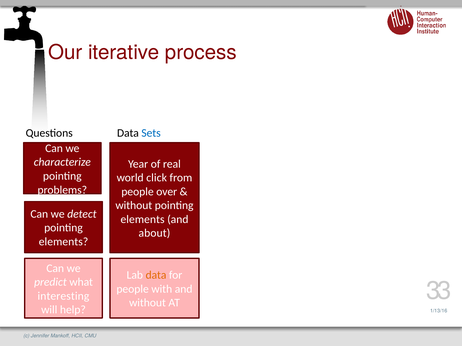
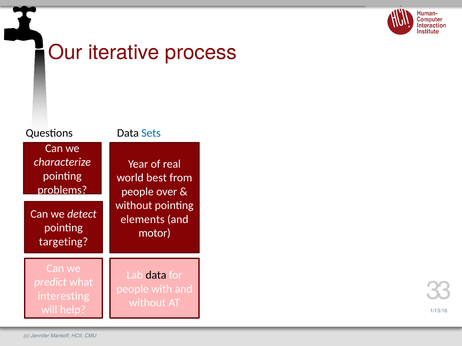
click: click -> best (157, 178)
about: about -> motor (155, 233)
elements: elements -> targeting (63, 242)
data colour: orange -> black (156, 276)
